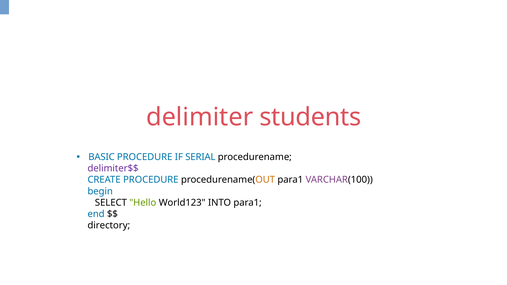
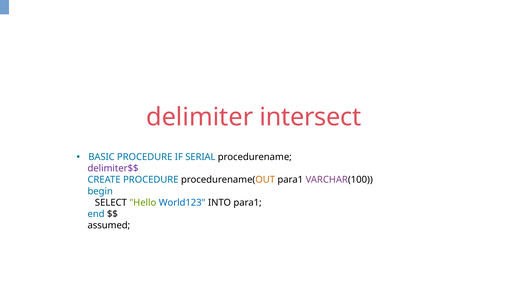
students: students -> intersect (310, 117)
World123 colour: black -> blue (182, 203)
directory: directory -> assumed (109, 226)
